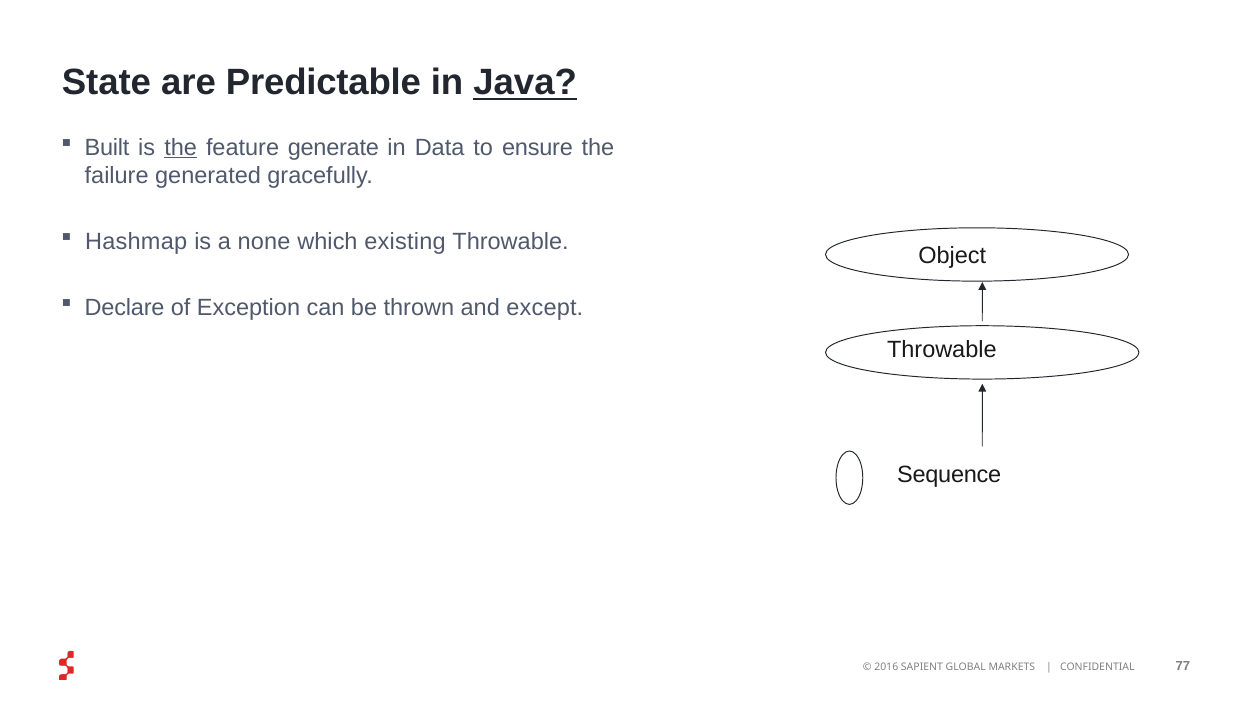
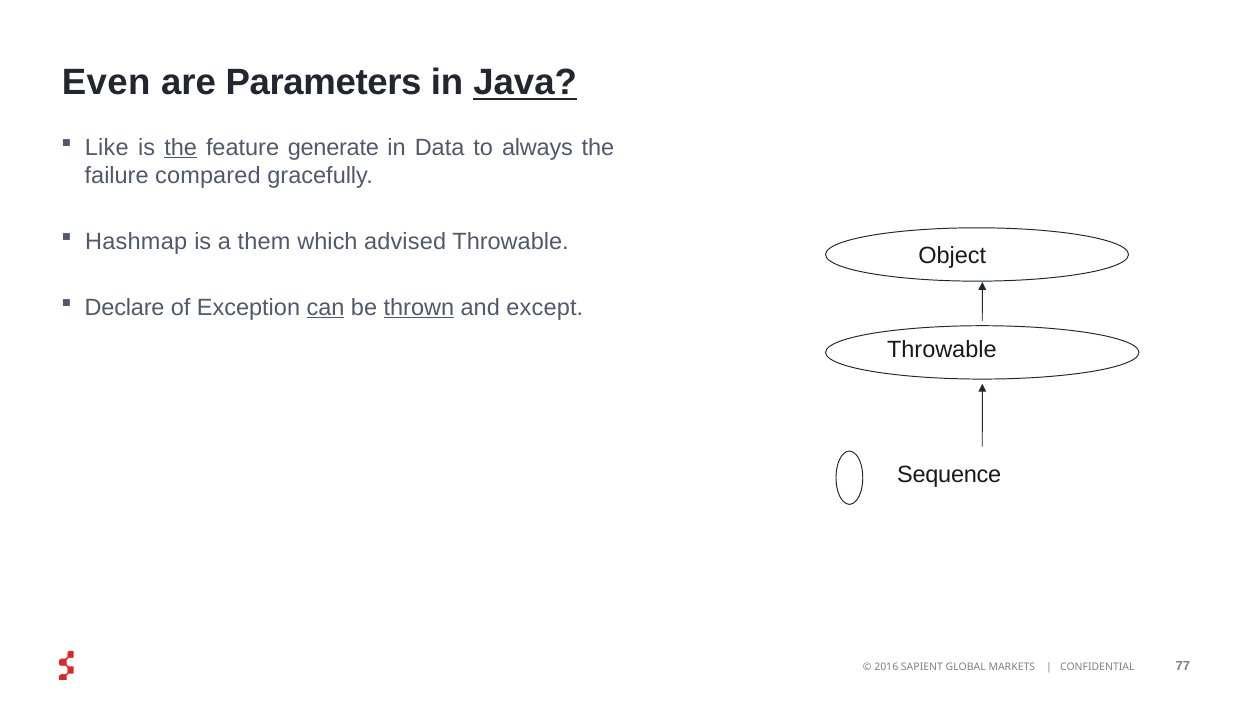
State: State -> Even (106, 83)
Predictable: Predictable -> Parameters (324, 83)
Built: Built -> Like (107, 148)
ensure: ensure -> always (537, 148)
generated: generated -> compared (208, 176)
none: none -> them (264, 242)
existing: existing -> advised (405, 242)
can underline: none -> present (326, 308)
thrown underline: none -> present (419, 308)
